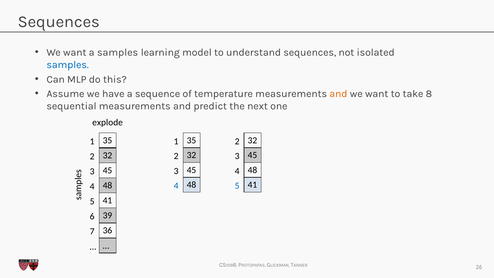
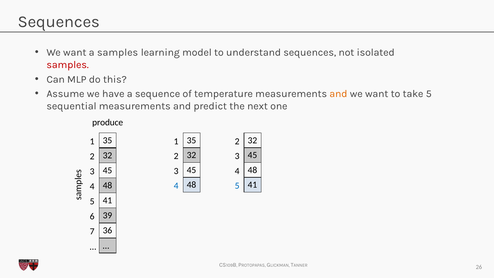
samples colour: blue -> red (68, 65)
take 8: 8 -> 5 (429, 94)
explode: explode -> produce (108, 123)
